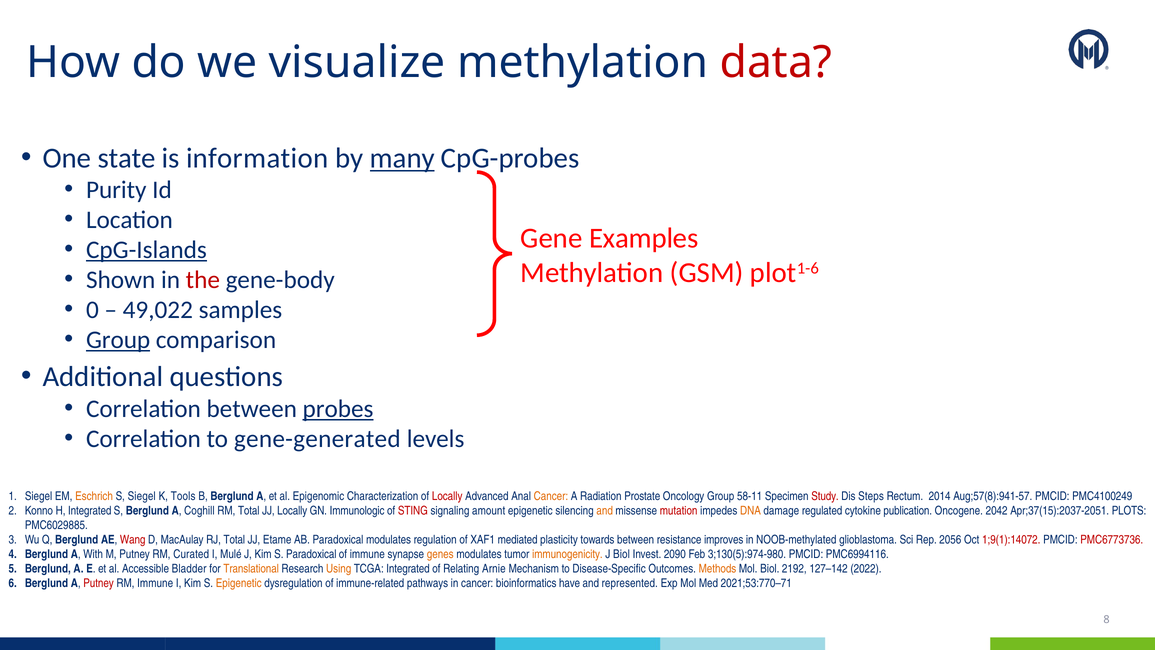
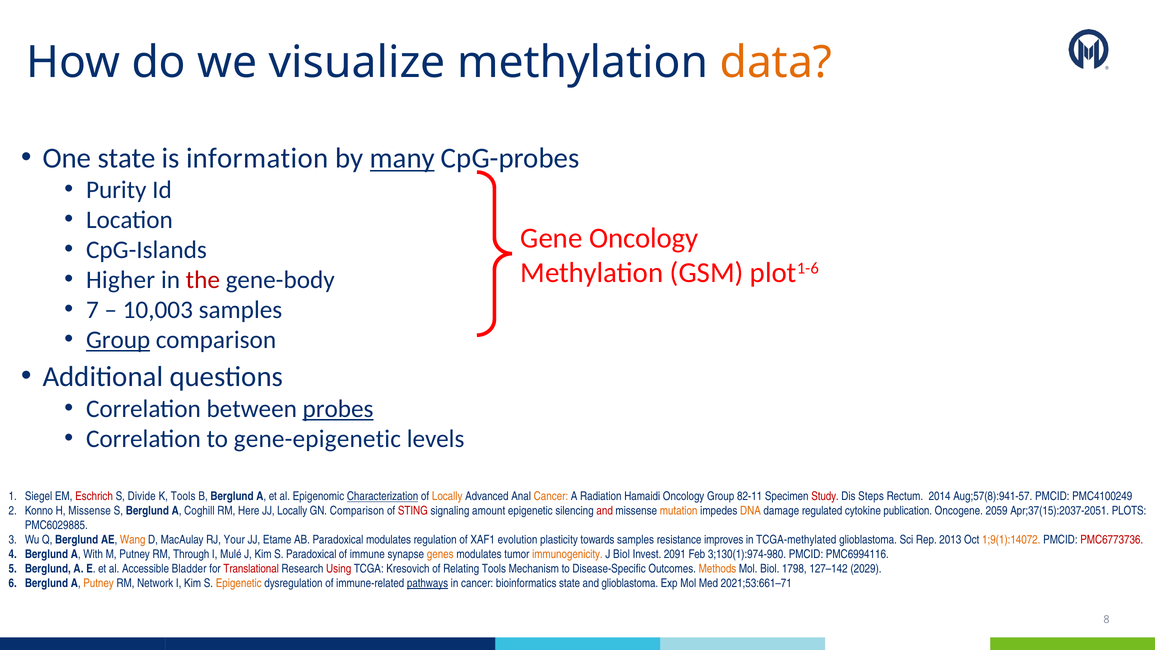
data colour: red -> orange (776, 63)
Gene Examples: Examples -> Oncology (644, 238)
CpG-Islands underline: present -> none (146, 250)
Shown: Shown -> Higher (121, 280)
0: 0 -> 7 (92, 310)
49,022: 49,022 -> 10,003 (158, 310)
gene-generated: gene-generated -> gene-epigenetic (317, 439)
Eschrich colour: orange -> red (94, 496)
S Siegel: Siegel -> Divide (142, 496)
Characterization underline: none -> present (383, 496)
Locally colour: red -> orange (447, 496)
Prostate: Prostate -> Hamaidi (642, 496)
58-11: 58-11 -> 82-11 (750, 496)
H Integrated: Integrated -> Missense (90, 511)
RM Total: Total -> Here (249, 511)
GN Immunologic: Immunologic -> Comparison (357, 511)
and colour: orange -> red (605, 511)
mutation colour: red -> orange (679, 511)
2042: 2042 -> 2059 (997, 511)
Wang colour: red -> orange (133, 540)
RJ Total: Total -> Your (234, 540)
mediated: mediated -> evolution (518, 540)
towards between: between -> samples (636, 540)
NOOB-methylated: NOOB-methylated -> TCGA-methylated (796, 540)
2056: 2056 -> 2013 (950, 540)
1;9(1):14072 colour: red -> orange (1011, 540)
Curated: Curated -> Through (191, 554)
2090: 2090 -> 2091 (675, 554)
3;130(5):974-980: 3;130(5):974-980 -> 3;130(1):974-980 (747, 554)
Translational colour: orange -> red (251, 569)
Using colour: orange -> red (339, 569)
TCGA Integrated: Integrated -> Kresovich (408, 569)
Relating Arnie: Arnie -> Tools (494, 569)
2192: 2192 -> 1798 (794, 569)
2022: 2022 -> 2029 (866, 569)
Putney colour: red -> orange (99, 583)
RM Immune: Immune -> Network (155, 583)
pathways underline: none -> present (428, 583)
bioinformatics have: have -> state (570, 583)
and represented: represented -> glioblastoma (630, 583)
2021;53:770–71: 2021;53:770–71 -> 2021;53:661–71 (756, 583)
